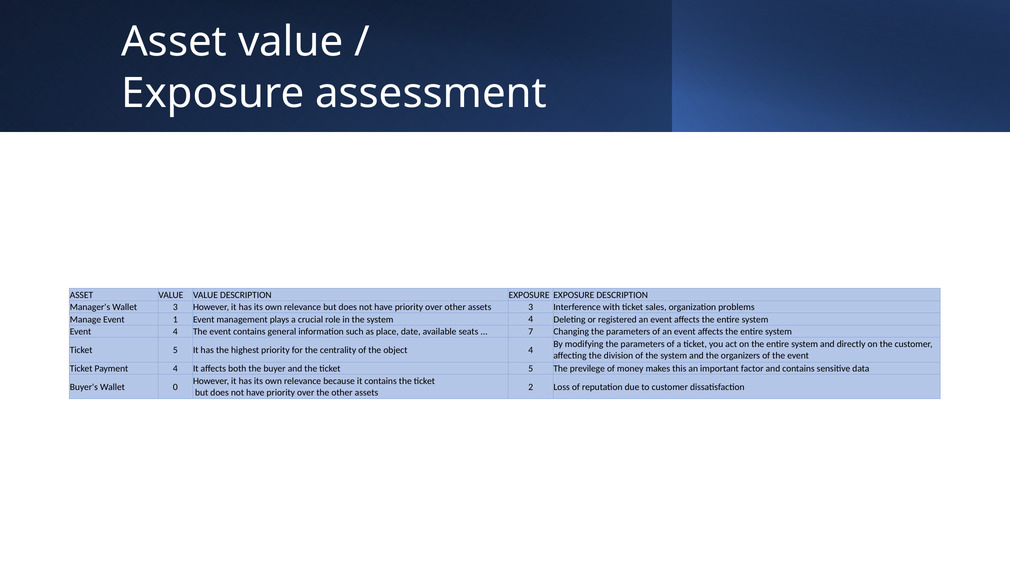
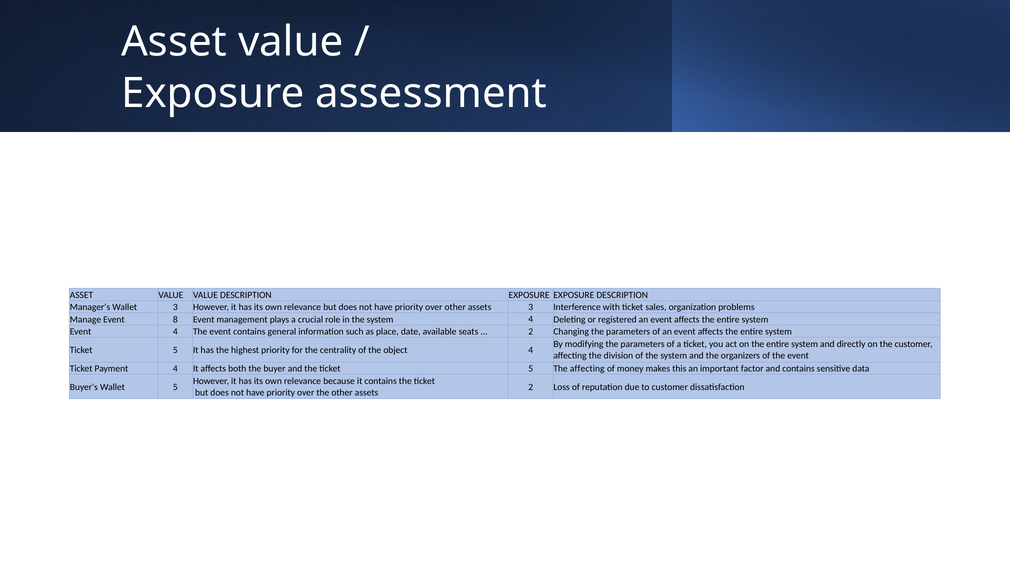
1: 1 -> 8 (175, 319)
7: 7 -> 2 (531, 332)
The previlege: previlege -> affecting (587, 369)
Wallet 0: 0 -> 5 (175, 387)
